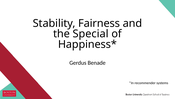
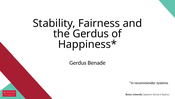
the Special: Special -> Gerdus (91, 34)
